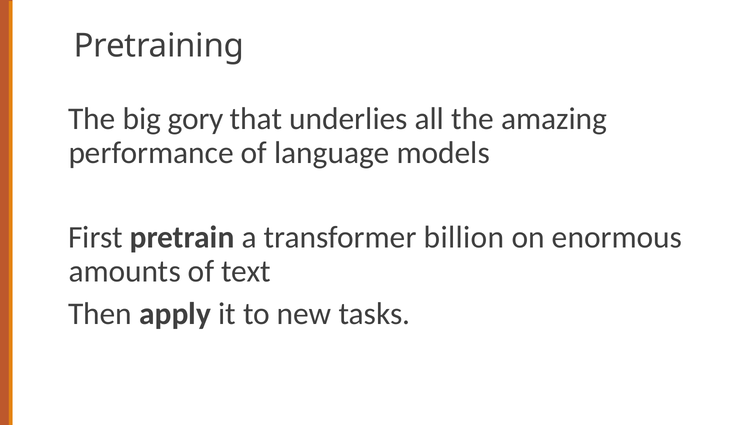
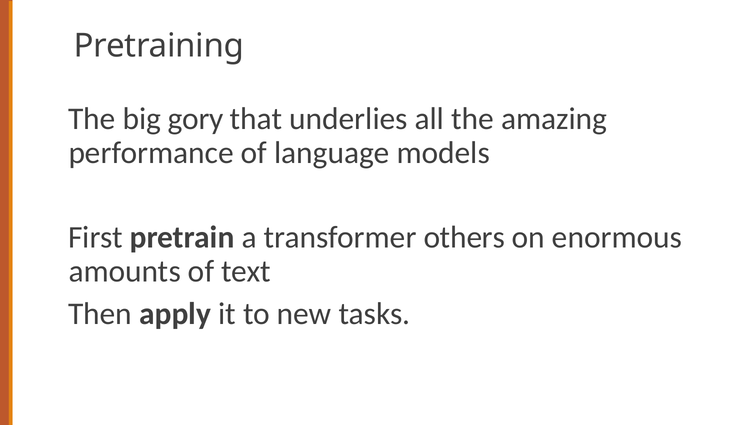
billion: billion -> others (464, 237)
